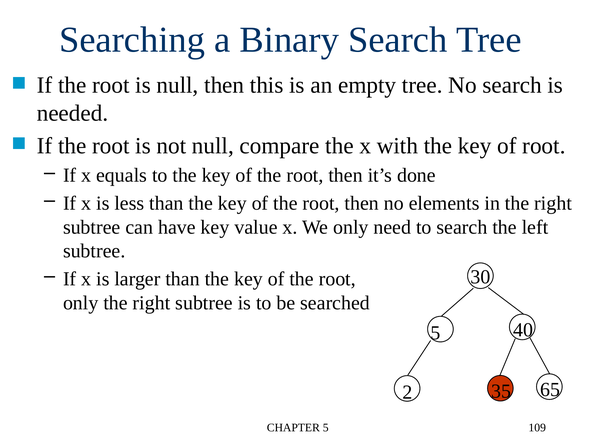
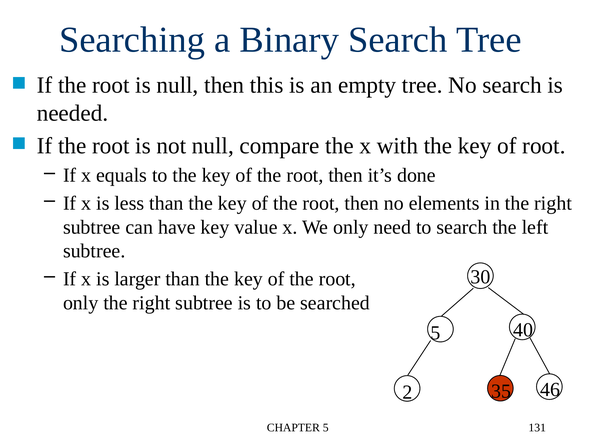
65: 65 -> 46 (550, 390)
109: 109 -> 131 (537, 428)
